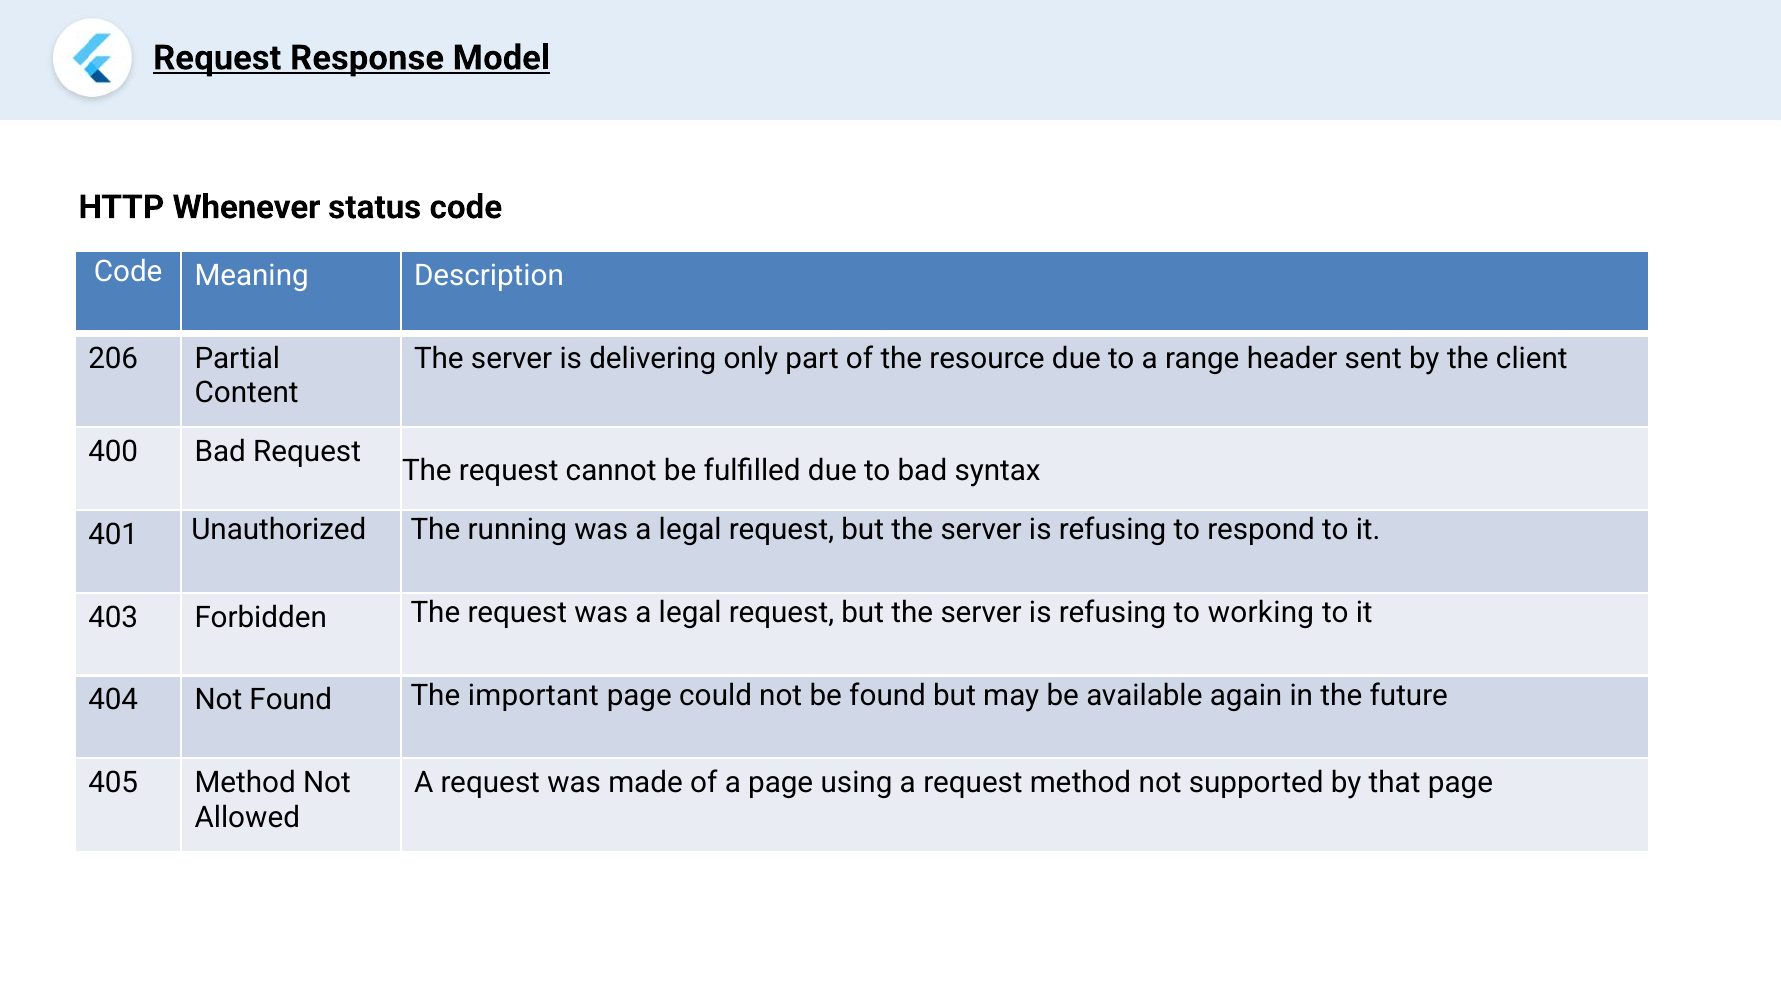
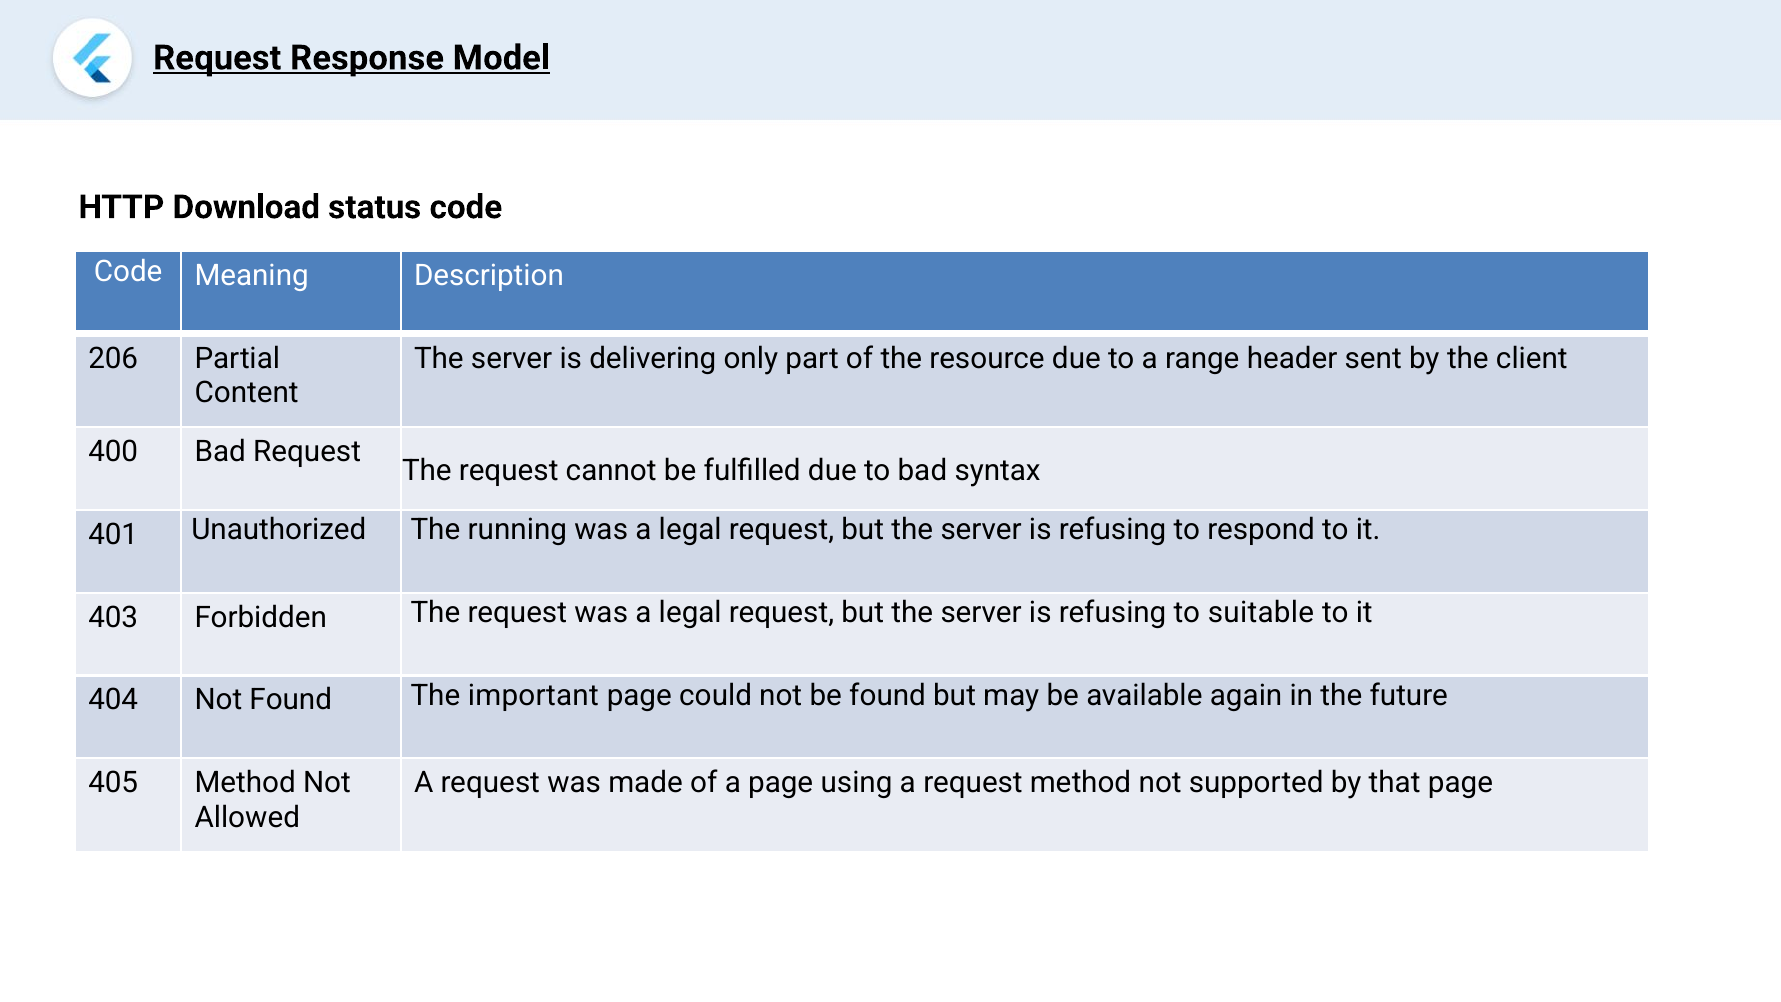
Whenever: Whenever -> Download (246, 207)
working: working -> suitable (1261, 613)
